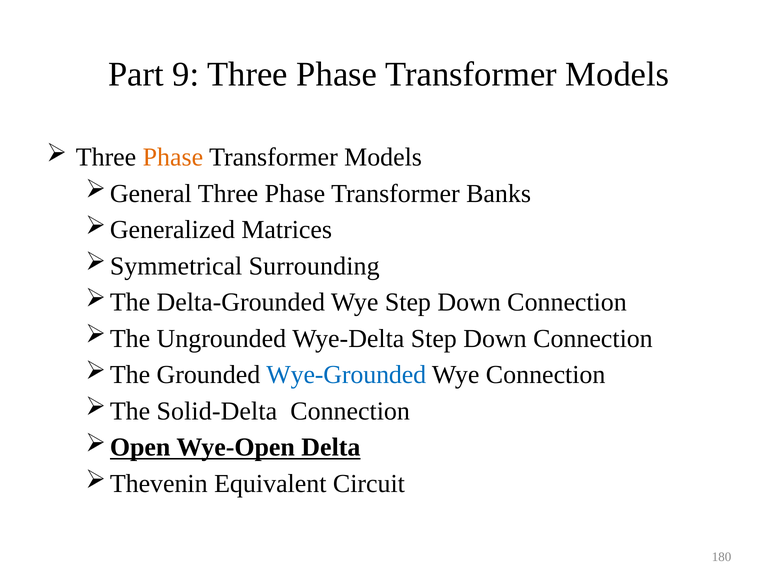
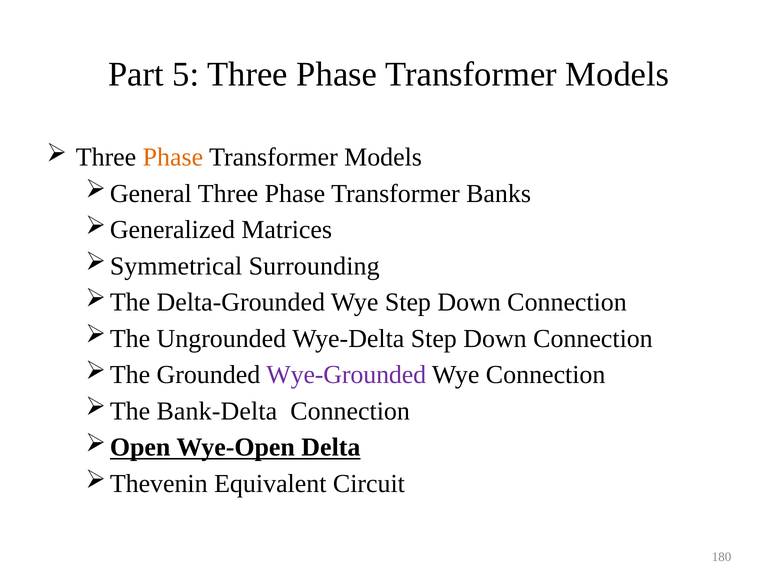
9: 9 -> 5 (186, 74)
Wye-Grounded colour: blue -> purple (346, 375)
Solid-Delta: Solid-Delta -> Bank-Delta (217, 411)
